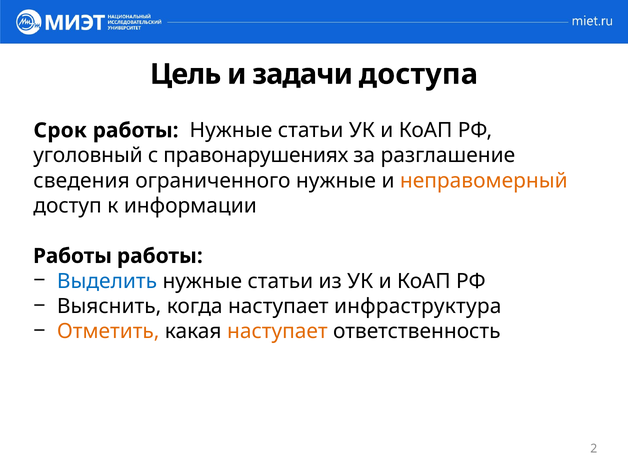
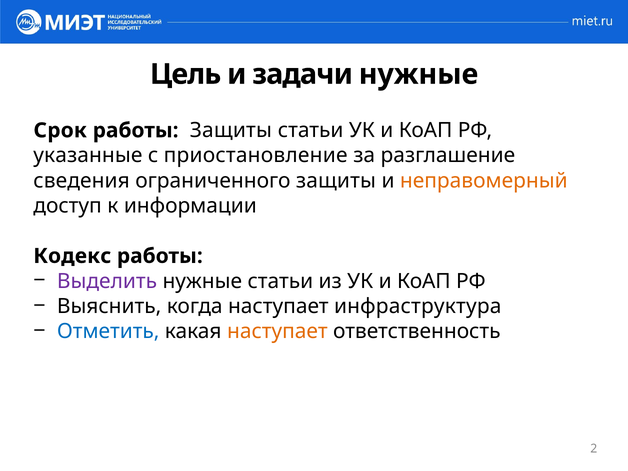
задачи доступа: доступа -> нужные (419, 74)
работы Нужные: Нужные -> Защиты (231, 130)
уголовный: уголовный -> указанные (88, 156)
правонарушениях: правонарушениях -> приостановление (256, 156)
ограниченного нужные: нужные -> защиты (336, 181)
Работы: Работы -> Кодекс (72, 256)
Выделить colour: blue -> purple (107, 281)
Отметить colour: orange -> blue (108, 331)
